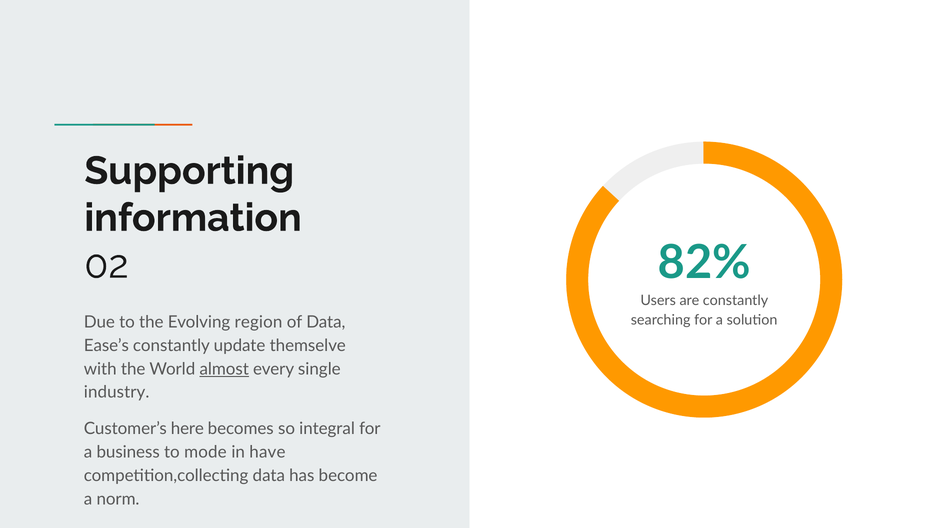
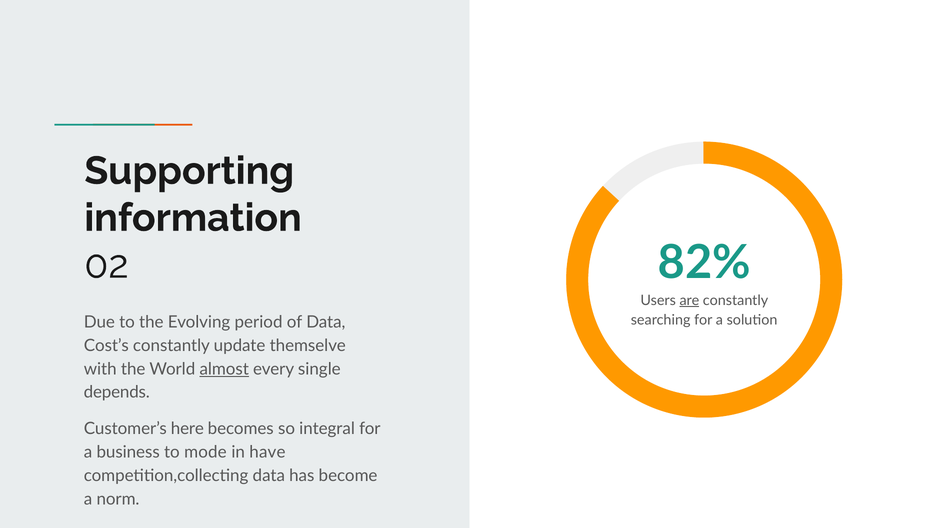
are underline: none -> present (689, 300)
region: region -> period (259, 322)
Ease’s: Ease’s -> Cost’s (106, 346)
industry: industry -> depends (117, 393)
